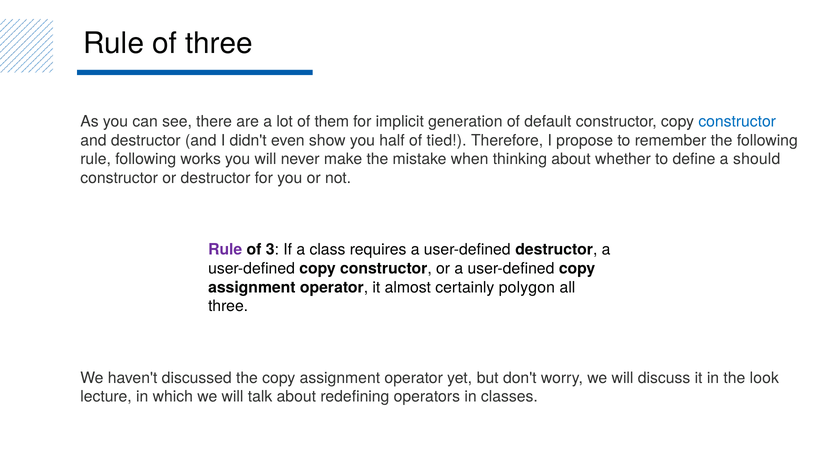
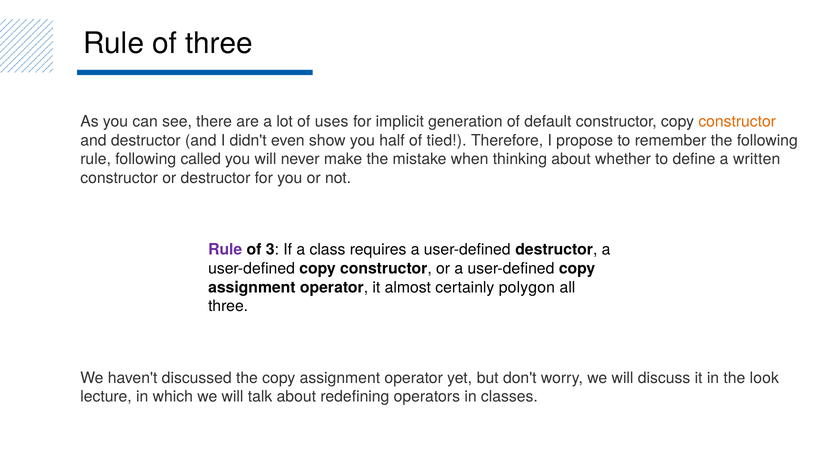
them: them -> uses (332, 122)
constructor colour: blue -> orange (737, 122)
works: works -> called (201, 159)
should: should -> written (757, 159)
